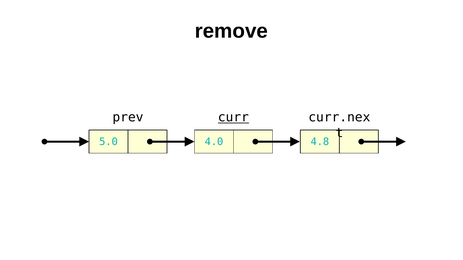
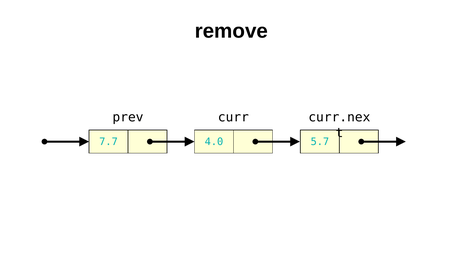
curr underline: present -> none (233, 118)
5.0: 5.0 -> 7.7 (109, 142)
4.8: 4.8 -> 5.7 (320, 142)
